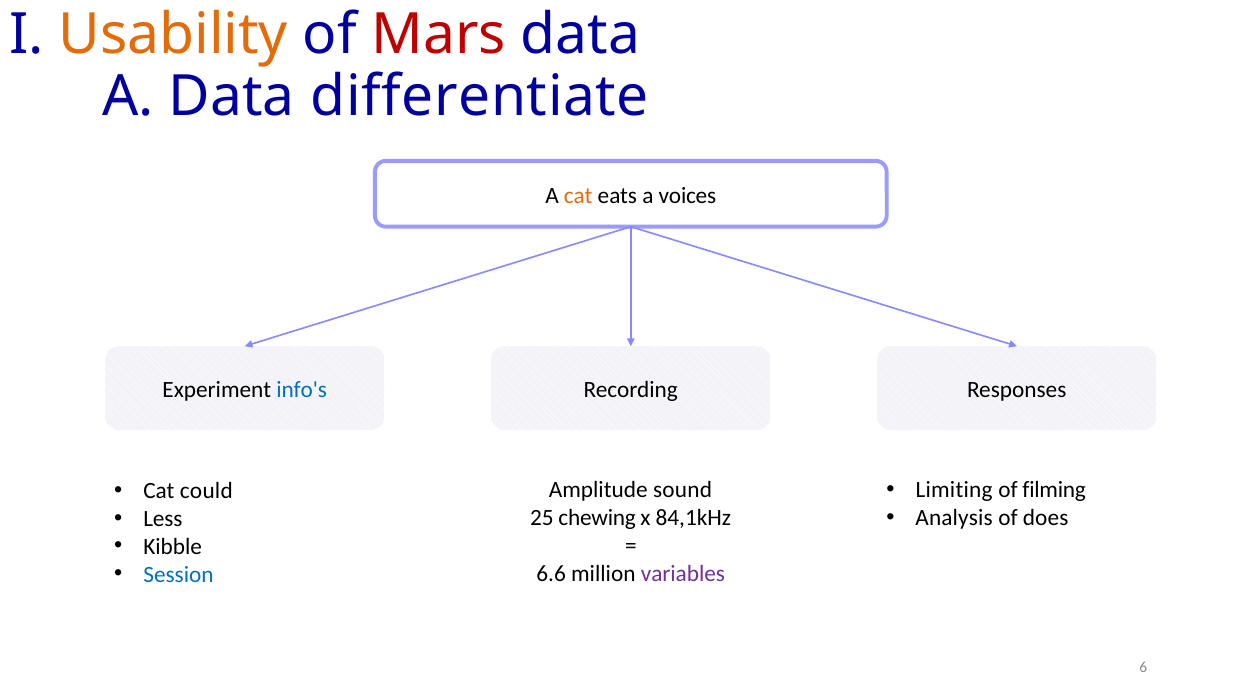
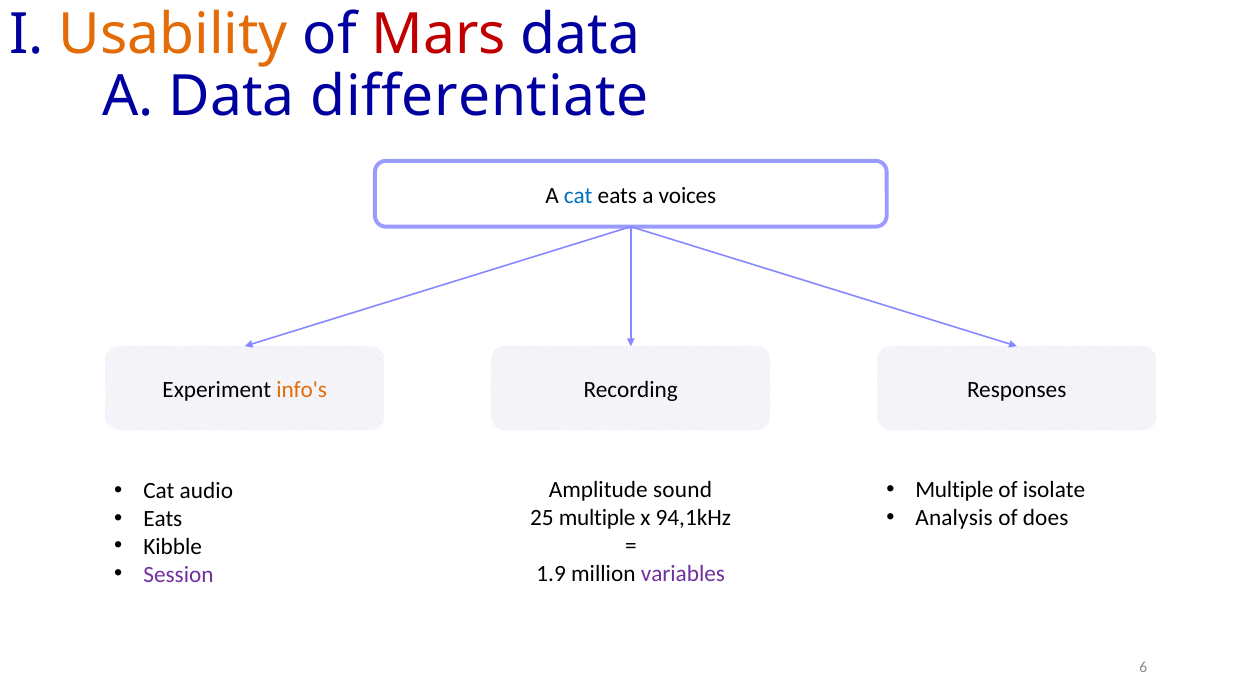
cat colour: orange -> blue (578, 195)
info's colour: blue -> orange (302, 389)
Limiting: Limiting -> Multiple (954, 490)
filming: filming -> isolate (1054, 490)
could: could -> audio (206, 490)
Less: Less -> Eats (163, 518)
25 chewing: chewing -> multiple (597, 518)
84,1kHz: 84,1kHz -> 94,1kHz (693, 518)
Session colour: blue -> purple (178, 574)
6.6: 6.6 -> 1.9 (551, 574)
